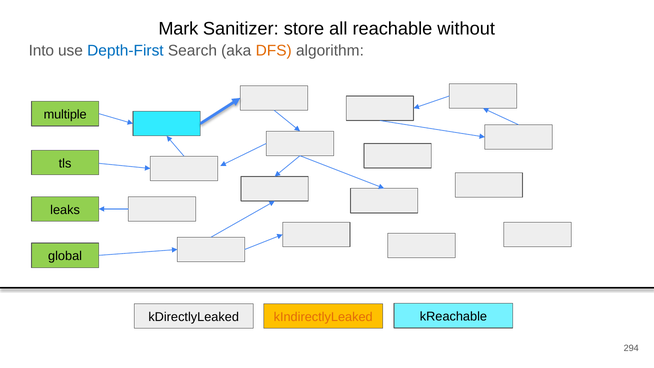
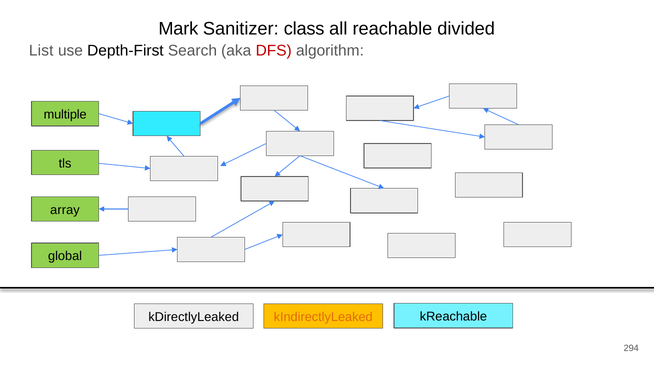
store: store -> class (304, 29)
without: without -> divided (466, 29)
Into: Into -> List (41, 51)
Depth-First colour: blue -> black (125, 51)
DFS colour: orange -> red (274, 51)
leaks: leaks -> array (65, 210)
